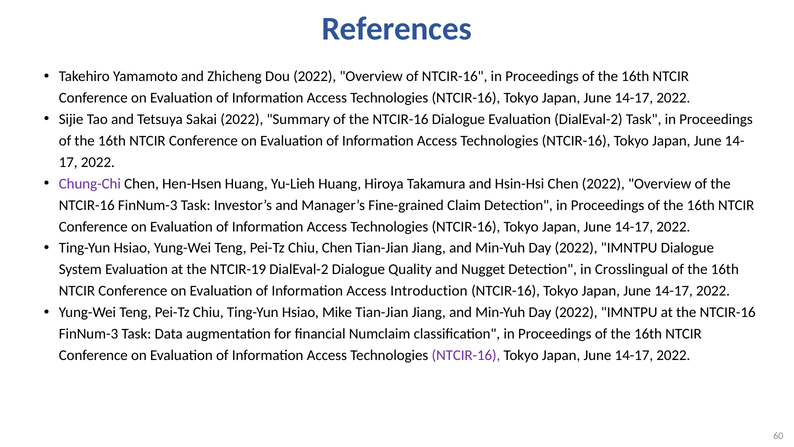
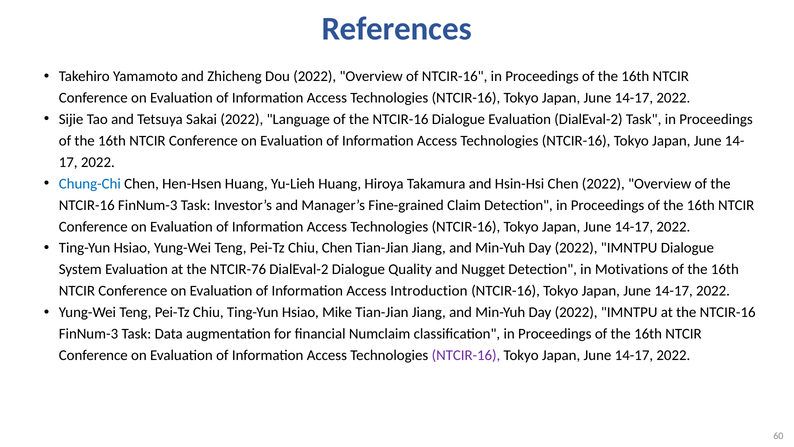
Summary: Summary -> Language (298, 119)
Chung-Chi colour: purple -> blue (90, 184)
NTCIR-19: NTCIR-19 -> NTCIR-76 (238, 269)
Crosslingual: Crosslingual -> Motivations (632, 269)
